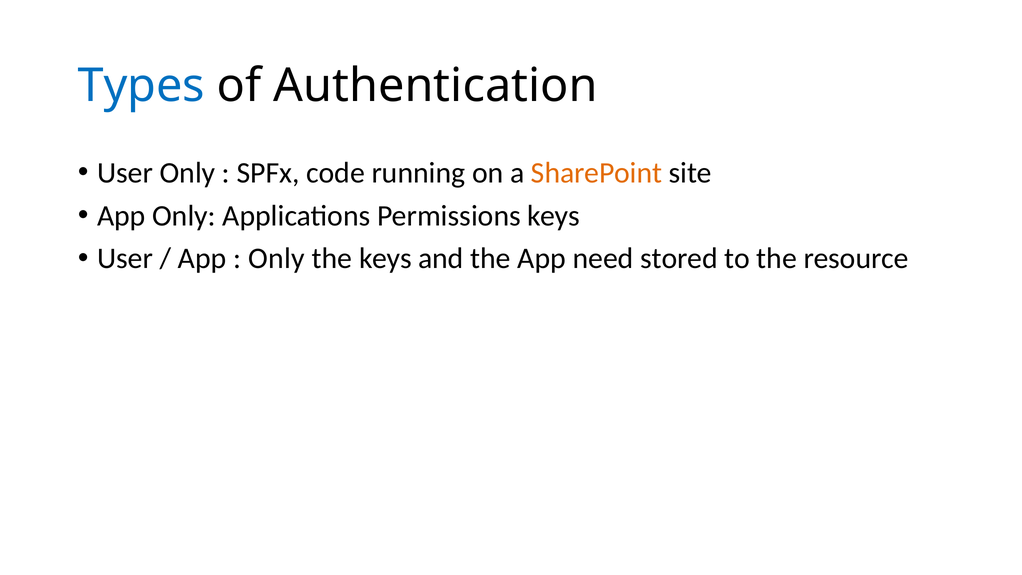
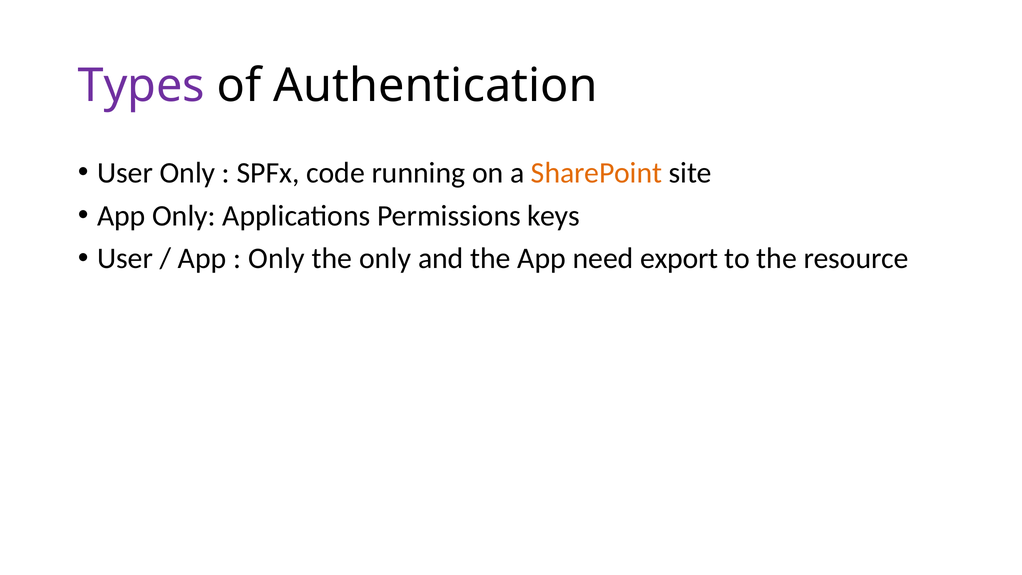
Types colour: blue -> purple (141, 86)
the keys: keys -> only (385, 258)
stored: stored -> export (679, 258)
